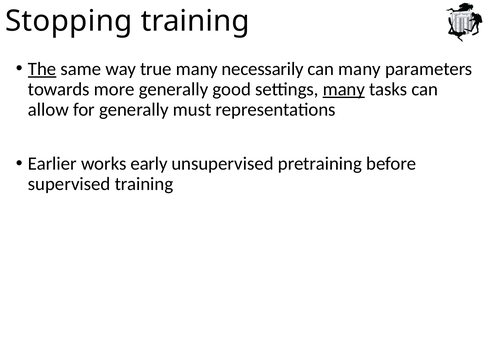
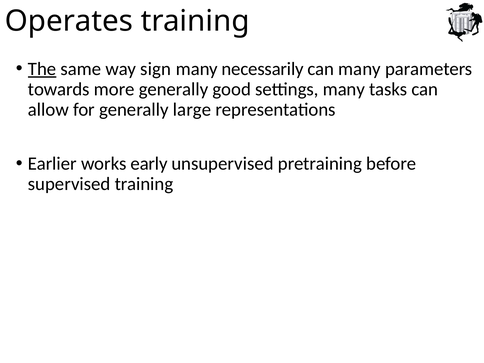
Stopping: Stopping -> Operates (69, 21)
true: true -> sign (156, 69)
many underline: present -> none (344, 89)
must: must -> large (192, 110)
